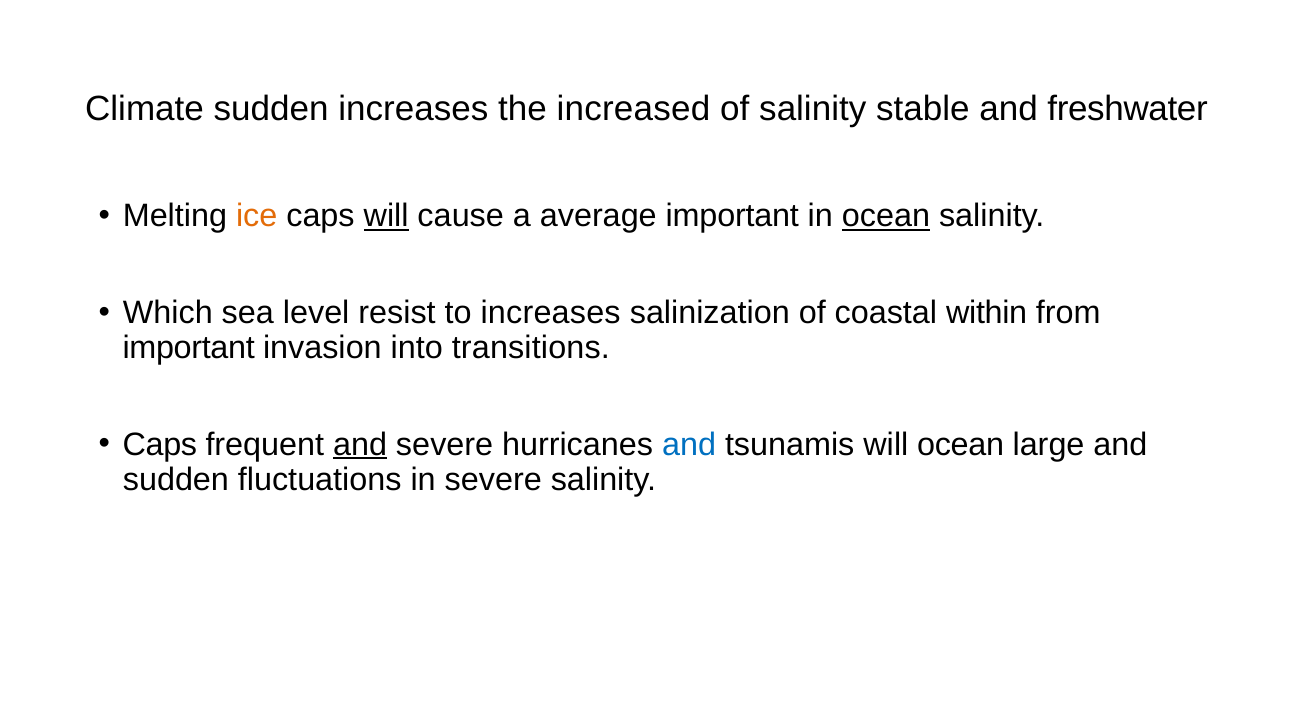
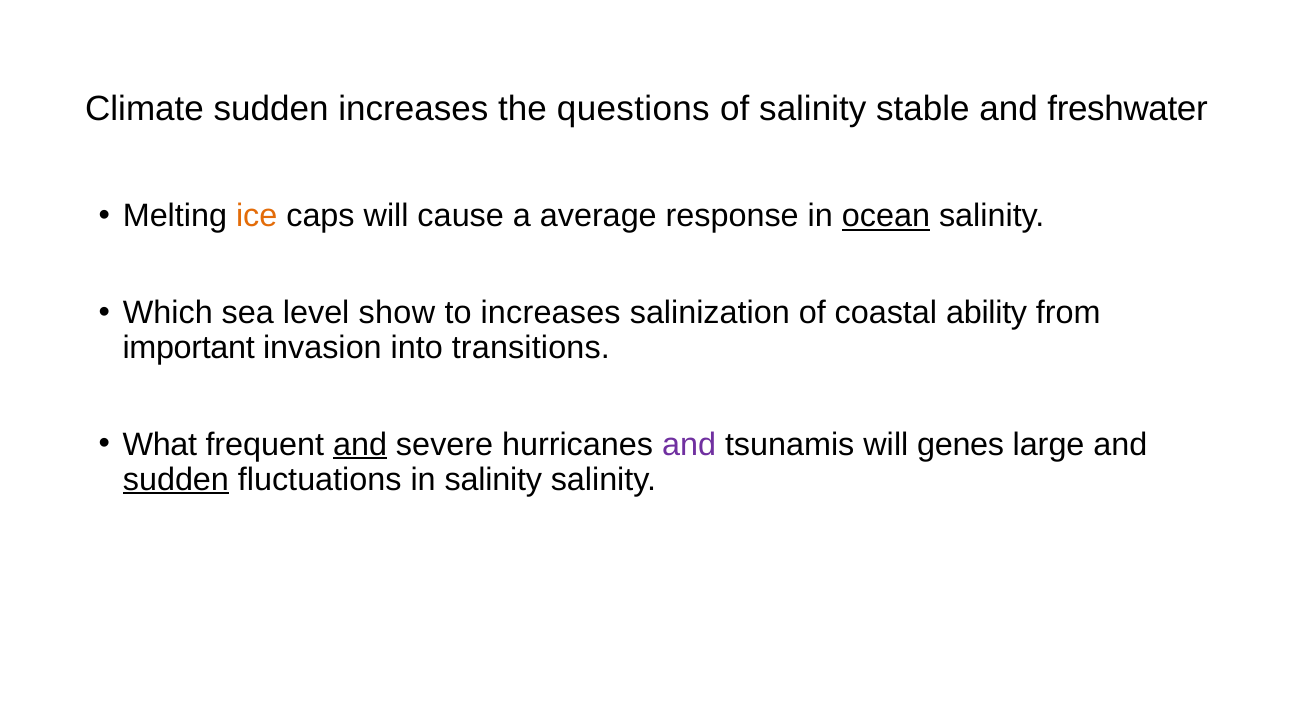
increased: increased -> questions (633, 109)
will underline: present -> none (386, 216)
average important: important -> response (732, 216)
resist: resist -> show (397, 313)
within: within -> ability (987, 313)
Caps: Caps -> What (160, 444)
and colour: blue -> purple (689, 444)
will ocean: ocean -> genes (961, 444)
sudden underline: none -> present (176, 479)
in severe: severe -> salinity (493, 479)
